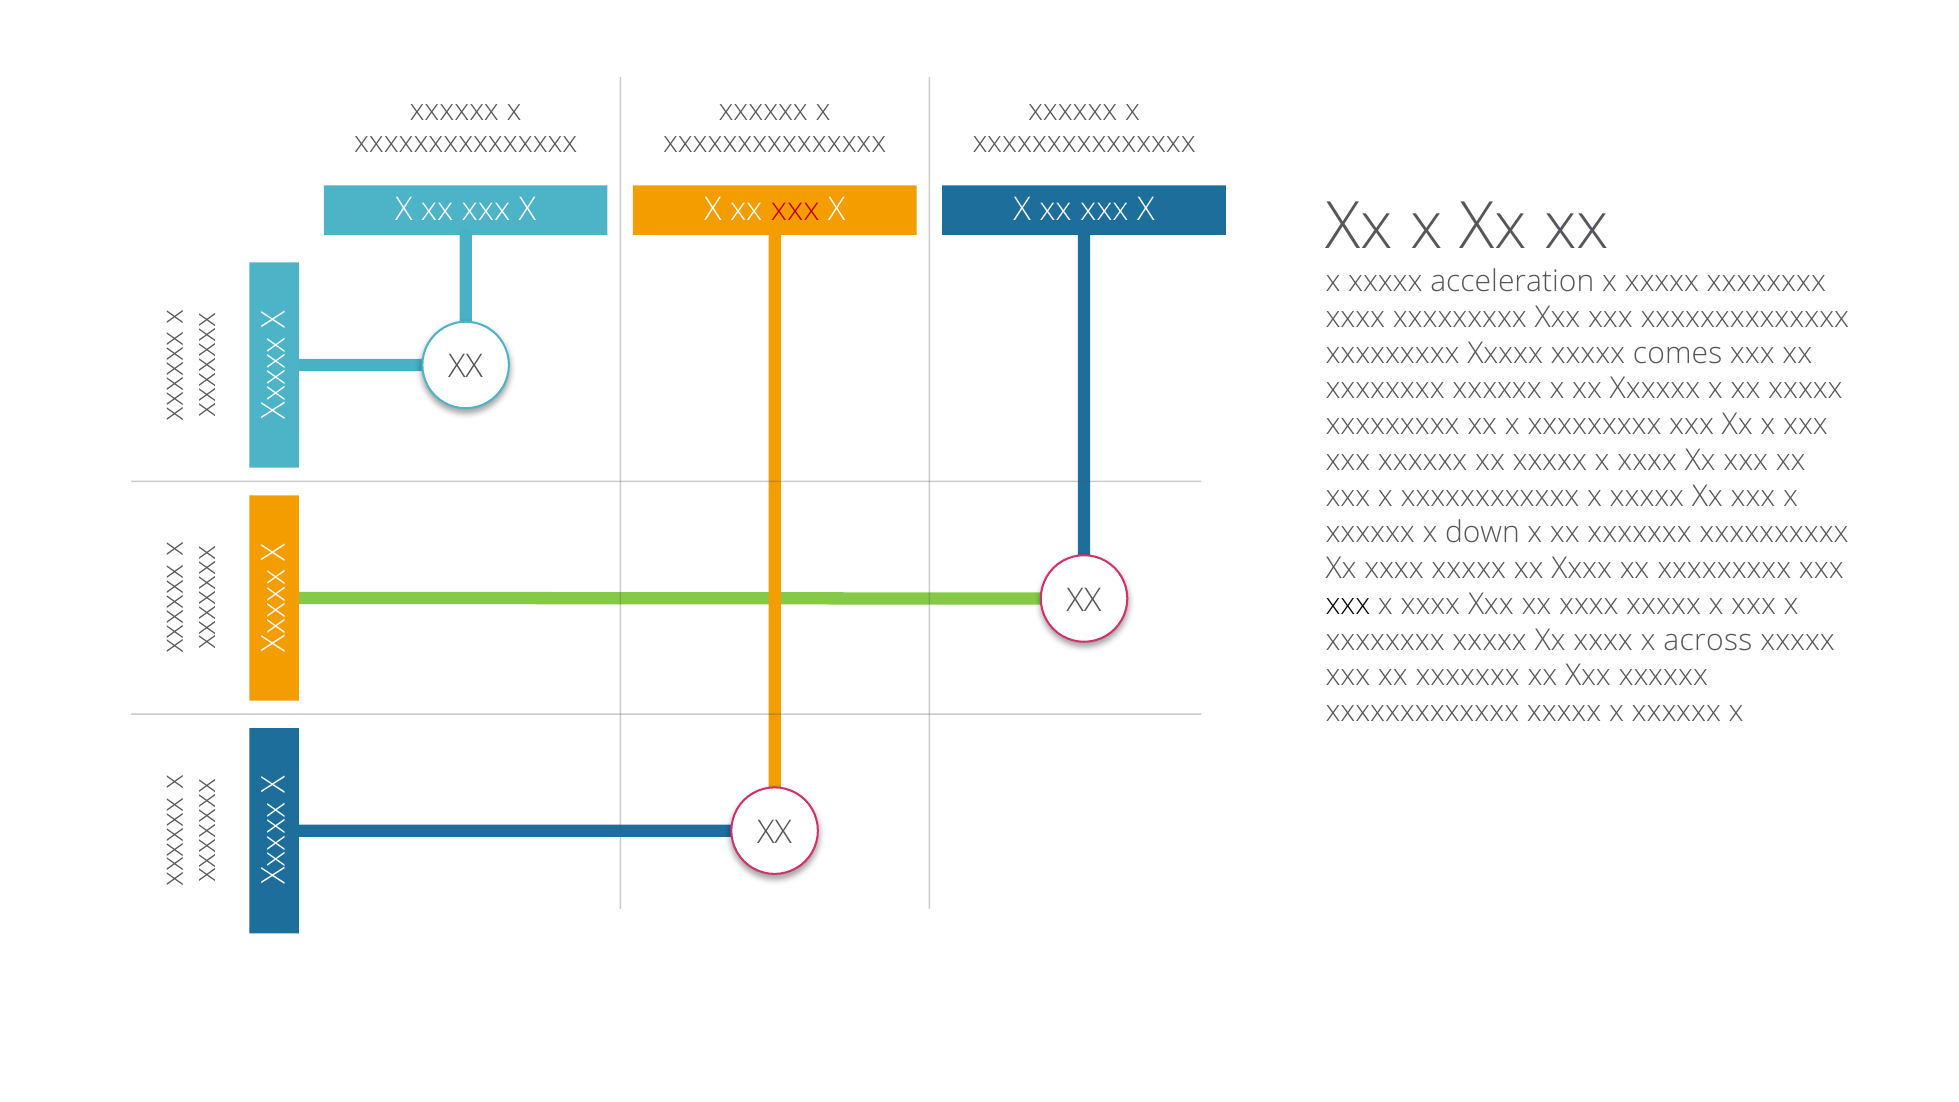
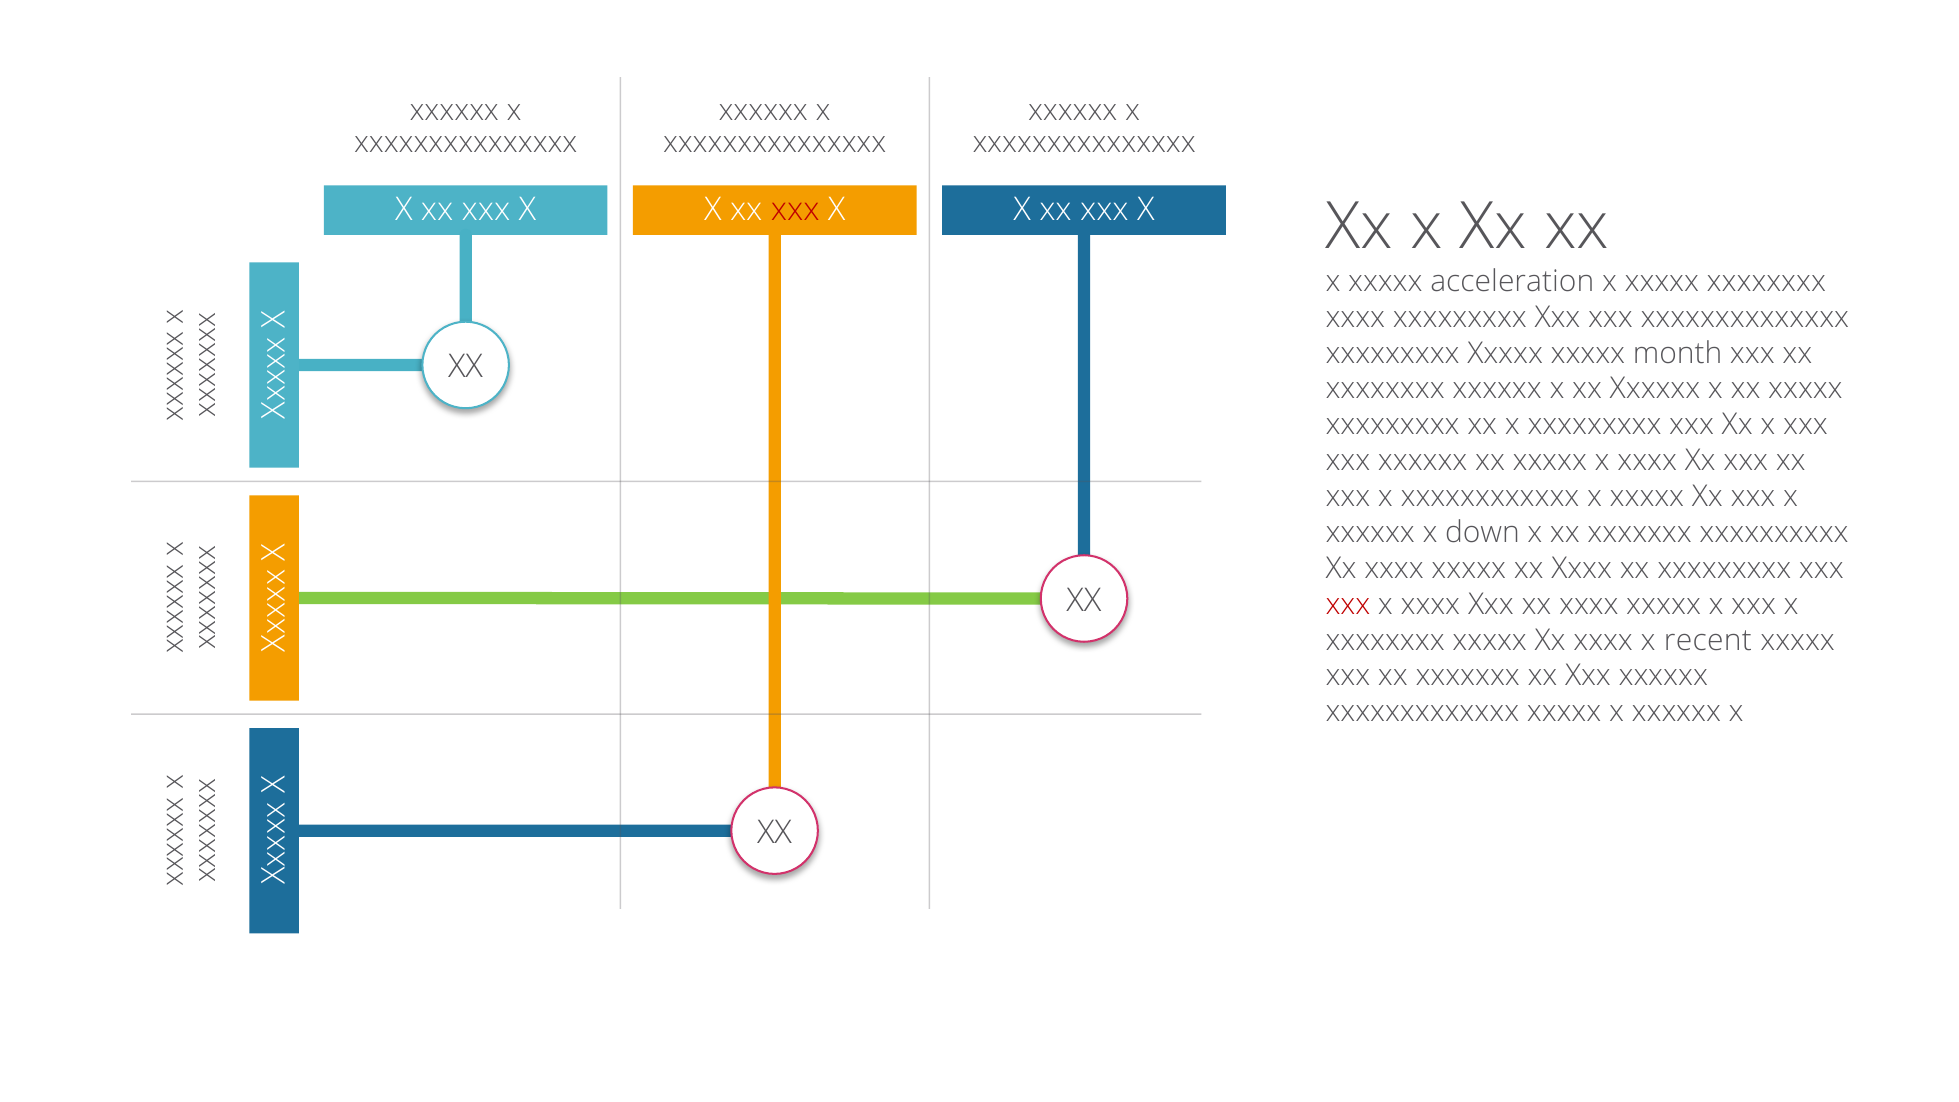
comes: comes -> month (1678, 353)
xxx colour: black -> red (1348, 604)
across: across -> recent (1708, 640)
